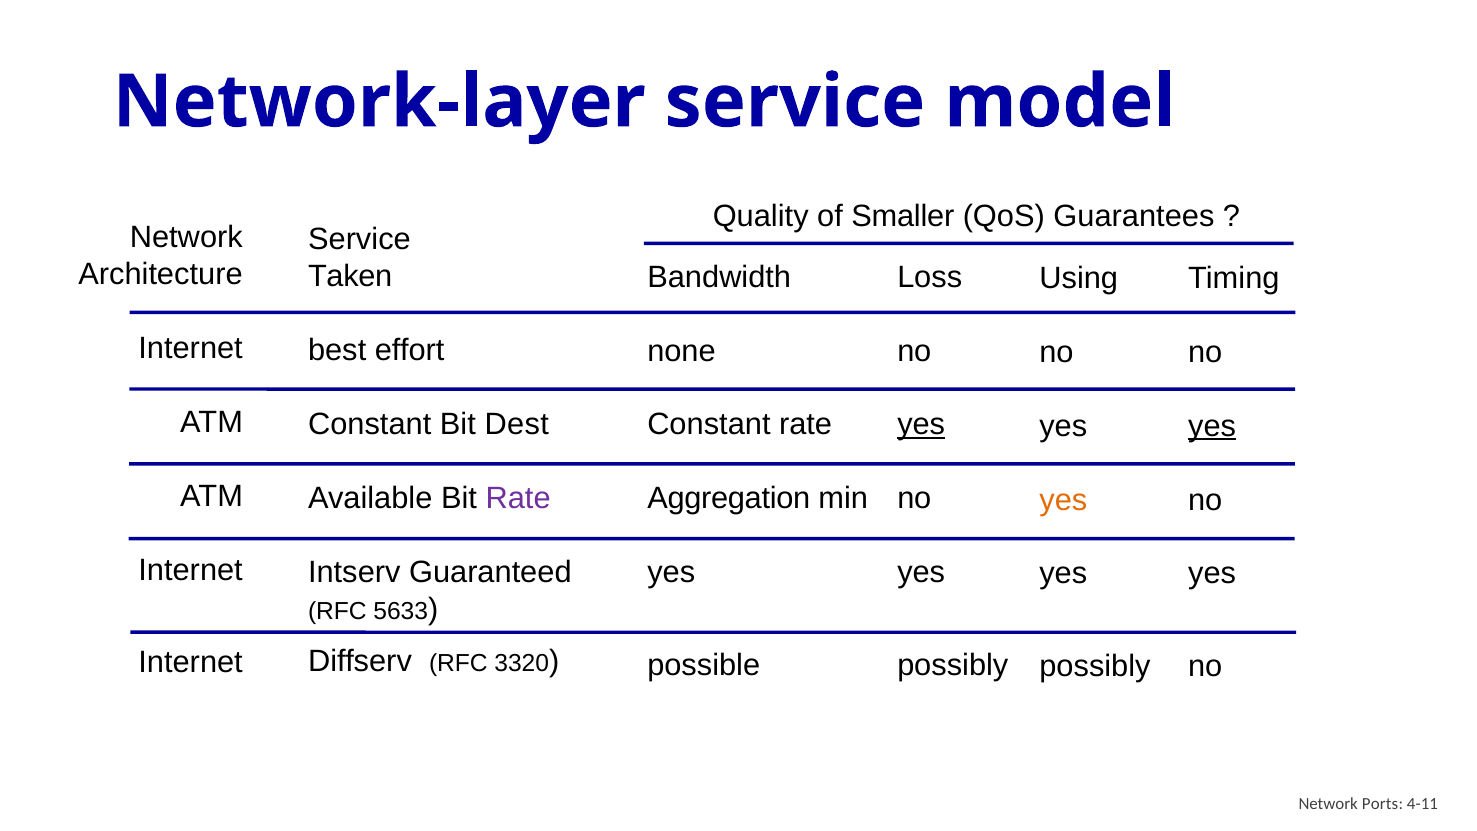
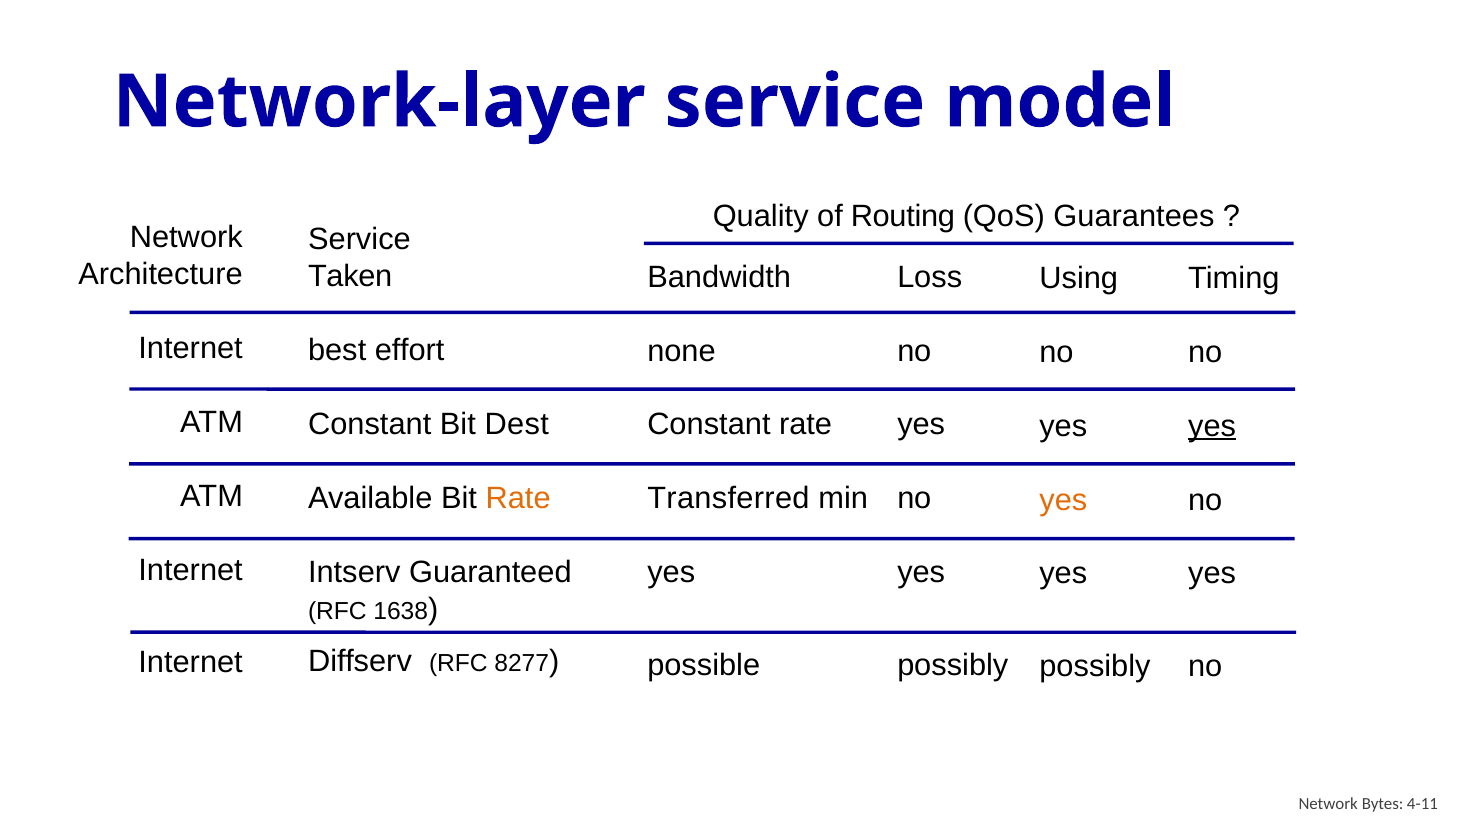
Smaller: Smaller -> Routing (903, 216)
yes underline: present -> none (921, 425)
Rate colour: purple -> orange (518, 498)
Aggregation: Aggregation -> Transferred (728, 499)
5633: 5633 -> 1638 (401, 611)
3320: 3320 -> 8277 (522, 663)
Ports: Ports -> Bytes (1383, 804)
